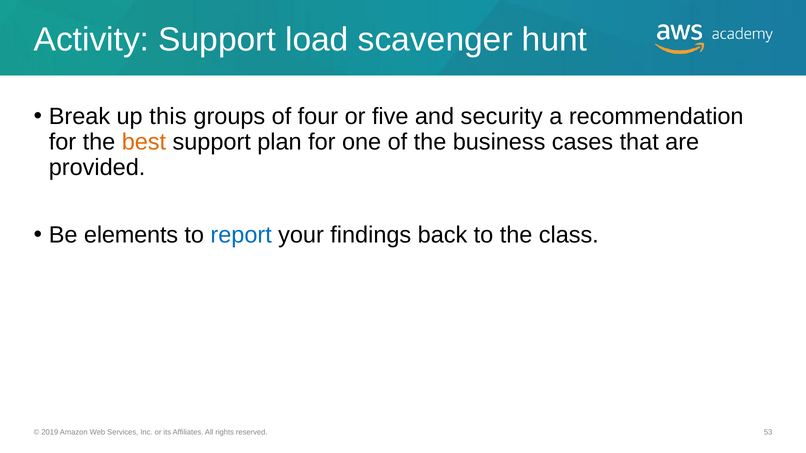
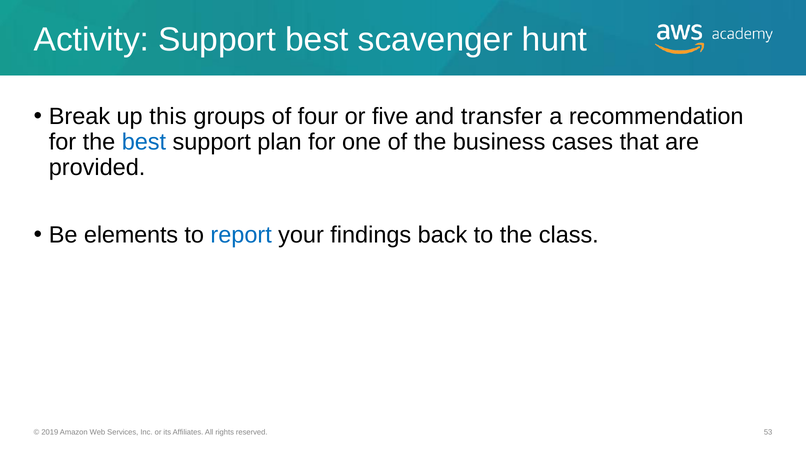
Support load: load -> best (317, 40)
security: security -> transfer (502, 117)
best colour: orange -> blue (144, 142)
